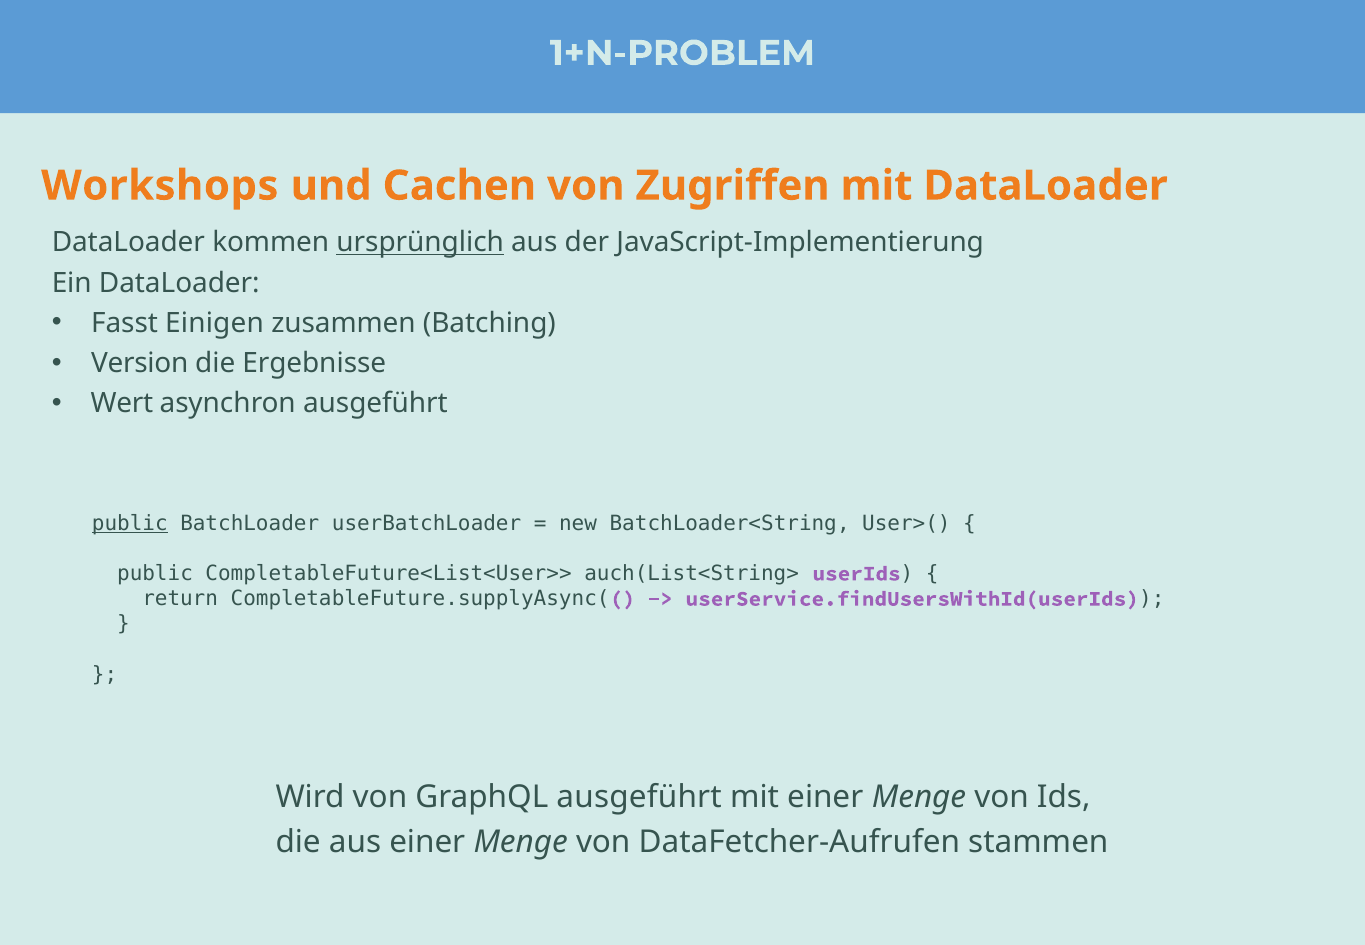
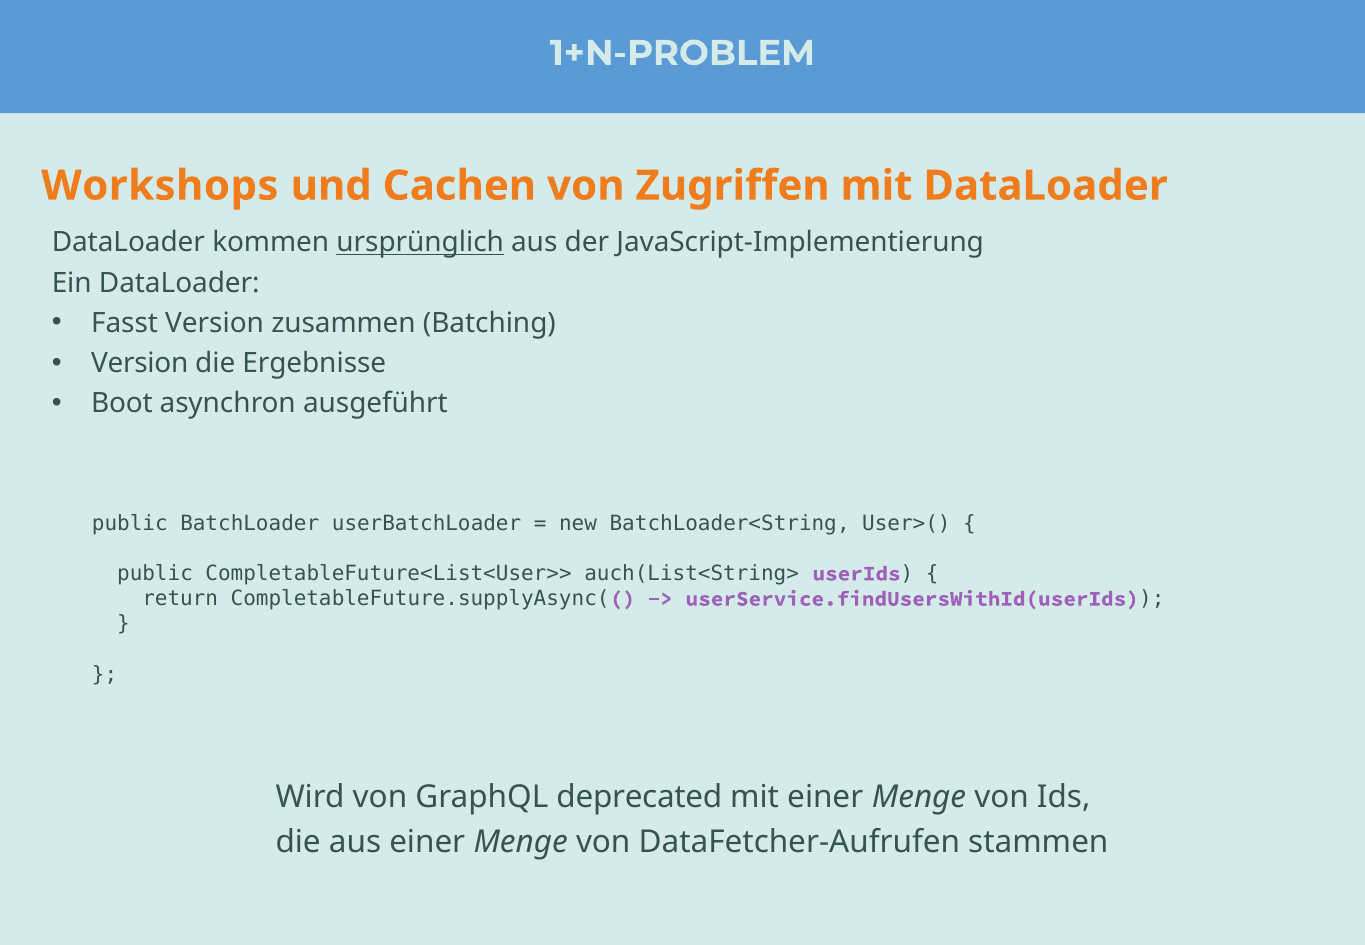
Fasst Einigen: Einigen -> Version (215, 323)
Wert: Wert -> Boot (122, 404)
public underline: present -> none (130, 523)
GraphQL ausgeführt: ausgeführt -> deprecated (639, 797)
